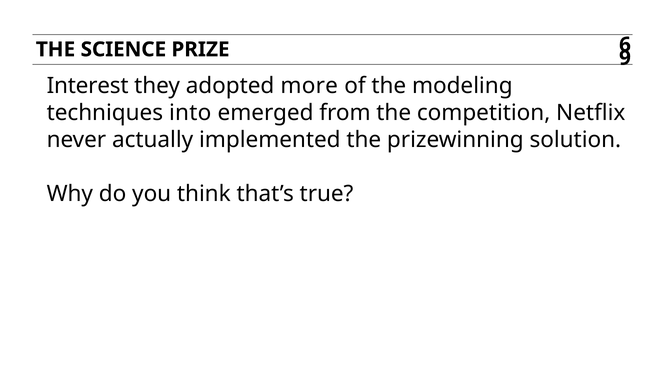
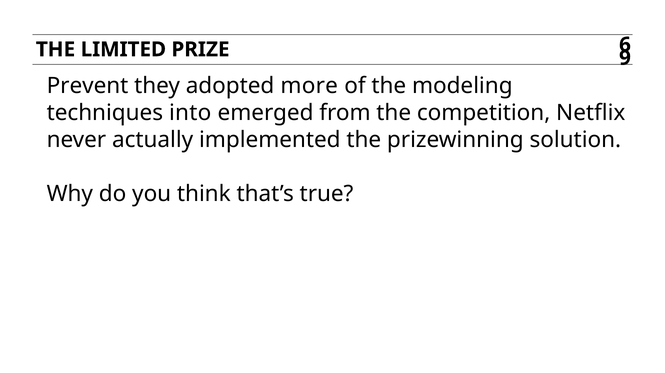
SCIENCE: SCIENCE -> LIMITED (123, 49)
Interest: Interest -> Prevent (87, 86)
